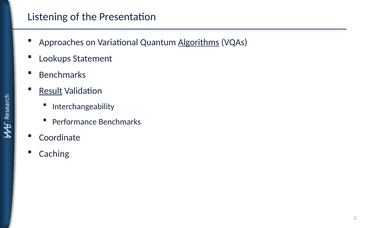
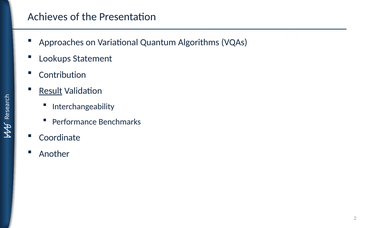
Listening: Listening -> Achieves (48, 17)
Algorithms underline: present -> none (199, 42)
Benchmarks: Benchmarks -> Contribution (62, 75)
Caching: Caching -> Another (54, 154)
